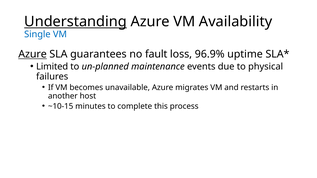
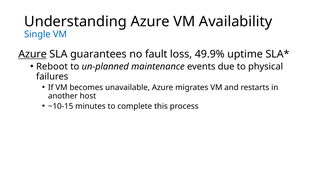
Understanding underline: present -> none (75, 22)
96.9%: 96.9% -> 49.9% (210, 54)
Limited: Limited -> Reboot (52, 67)
